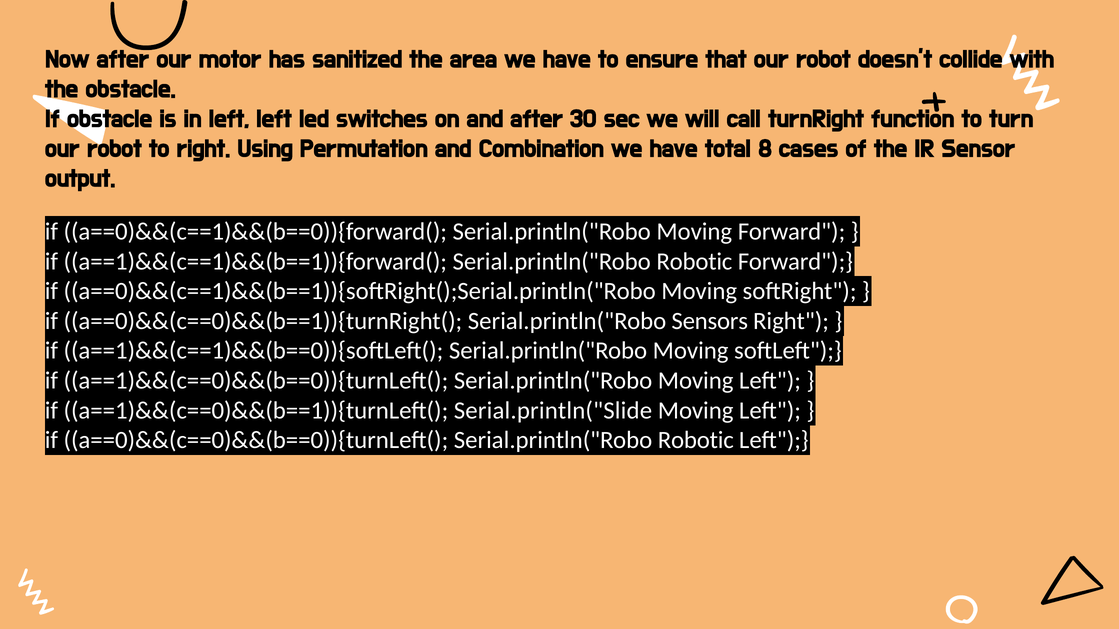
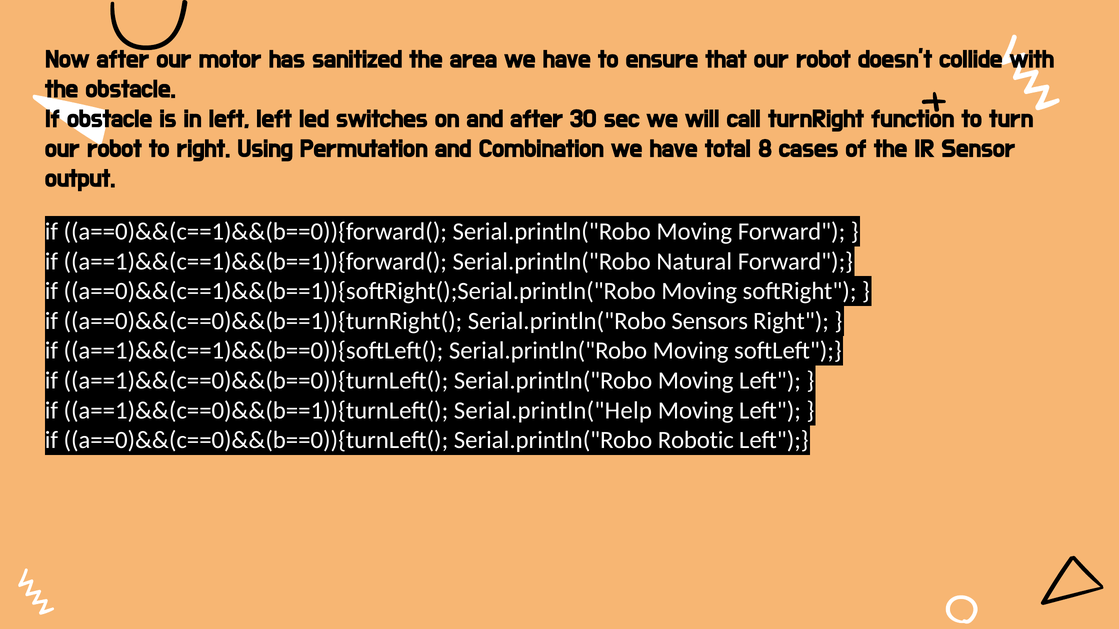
a==1)&&(c==1)&&(b==1)){forward( Serial.println("Robo Robotic: Robotic -> Natural (694, 262)
Serial.println("Slide: Serial.println("Slide -> Serial.println("Help (553, 411)
